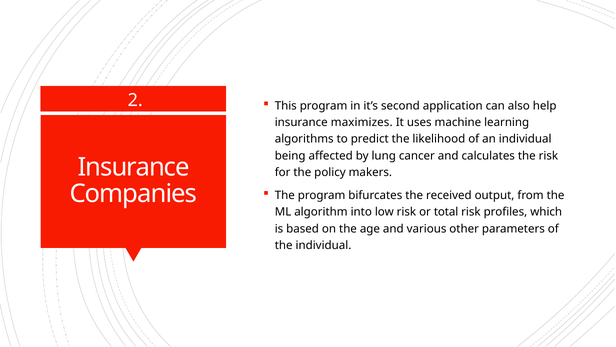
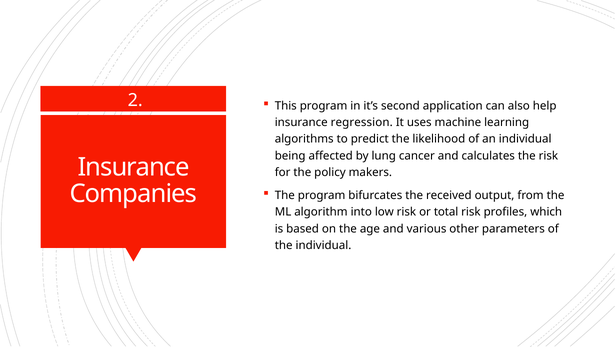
maximizes: maximizes -> regression (362, 122)
